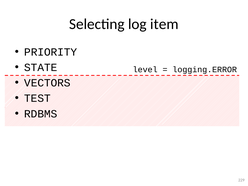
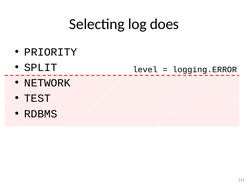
item: item -> does (164, 24)
STATE: STATE -> SPLIT (41, 67)
VECTORS: VECTORS -> NETWORK (47, 83)
